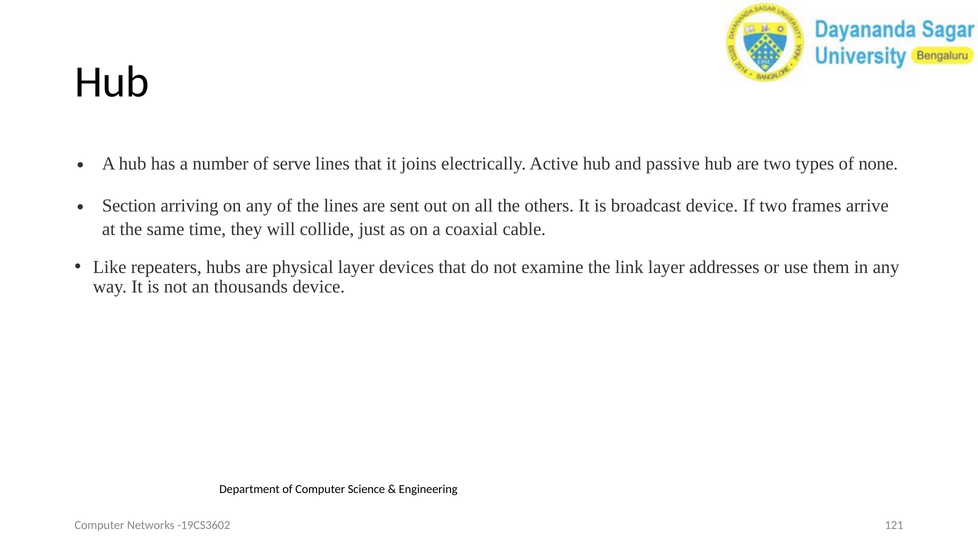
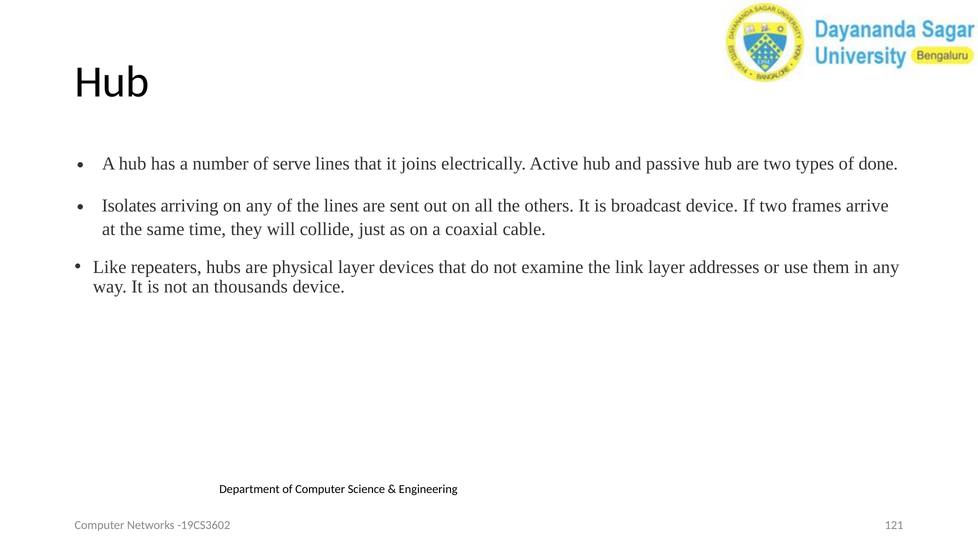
none: none -> done (878, 164)
Section: Section -> Isolates (129, 206)
